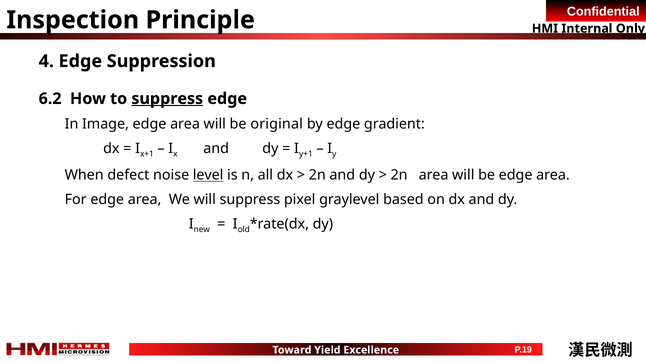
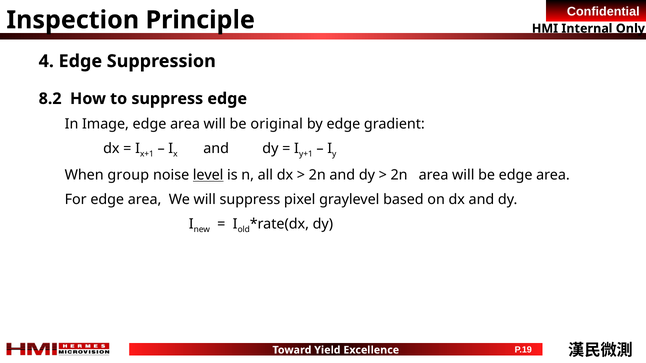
6.2: 6.2 -> 8.2 (50, 99)
suppress underline: present -> none (167, 99)
defect: defect -> group (128, 175)
